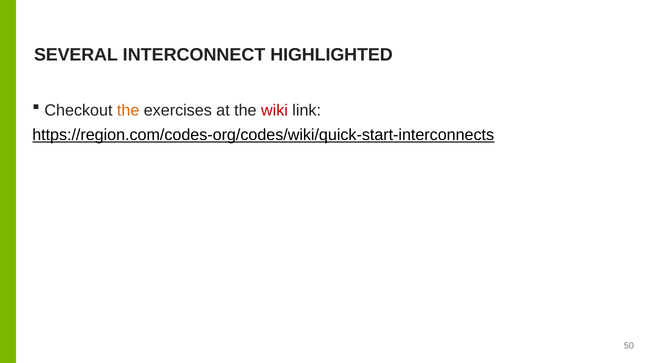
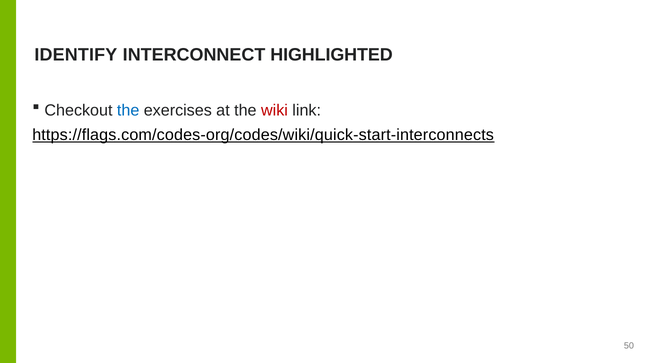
SEVERAL: SEVERAL -> IDENTIFY (76, 55)
the colour: orange -> blue (128, 110)
https://region.com/codes-org/codes/wiki/quick-start-interconnects: https://region.com/codes-org/codes/wiki/quick-start-interconnects -> https://flags.com/codes-org/codes/wiki/quick-start-interconnects (263, 135)
